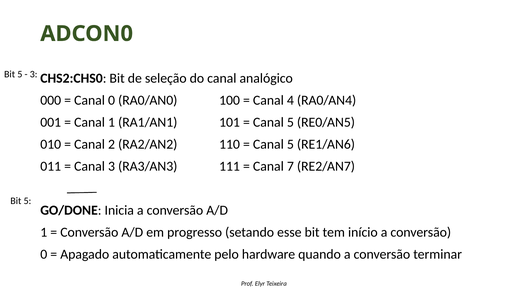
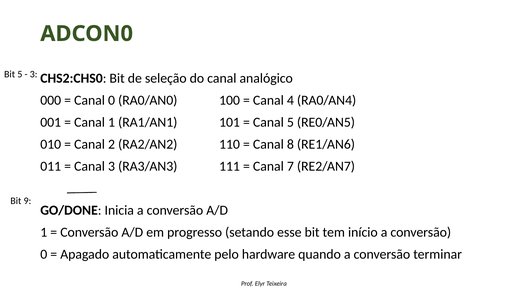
5: 5 -> 8 (290, 144)
5: 5 -> 9 (27, 201)
